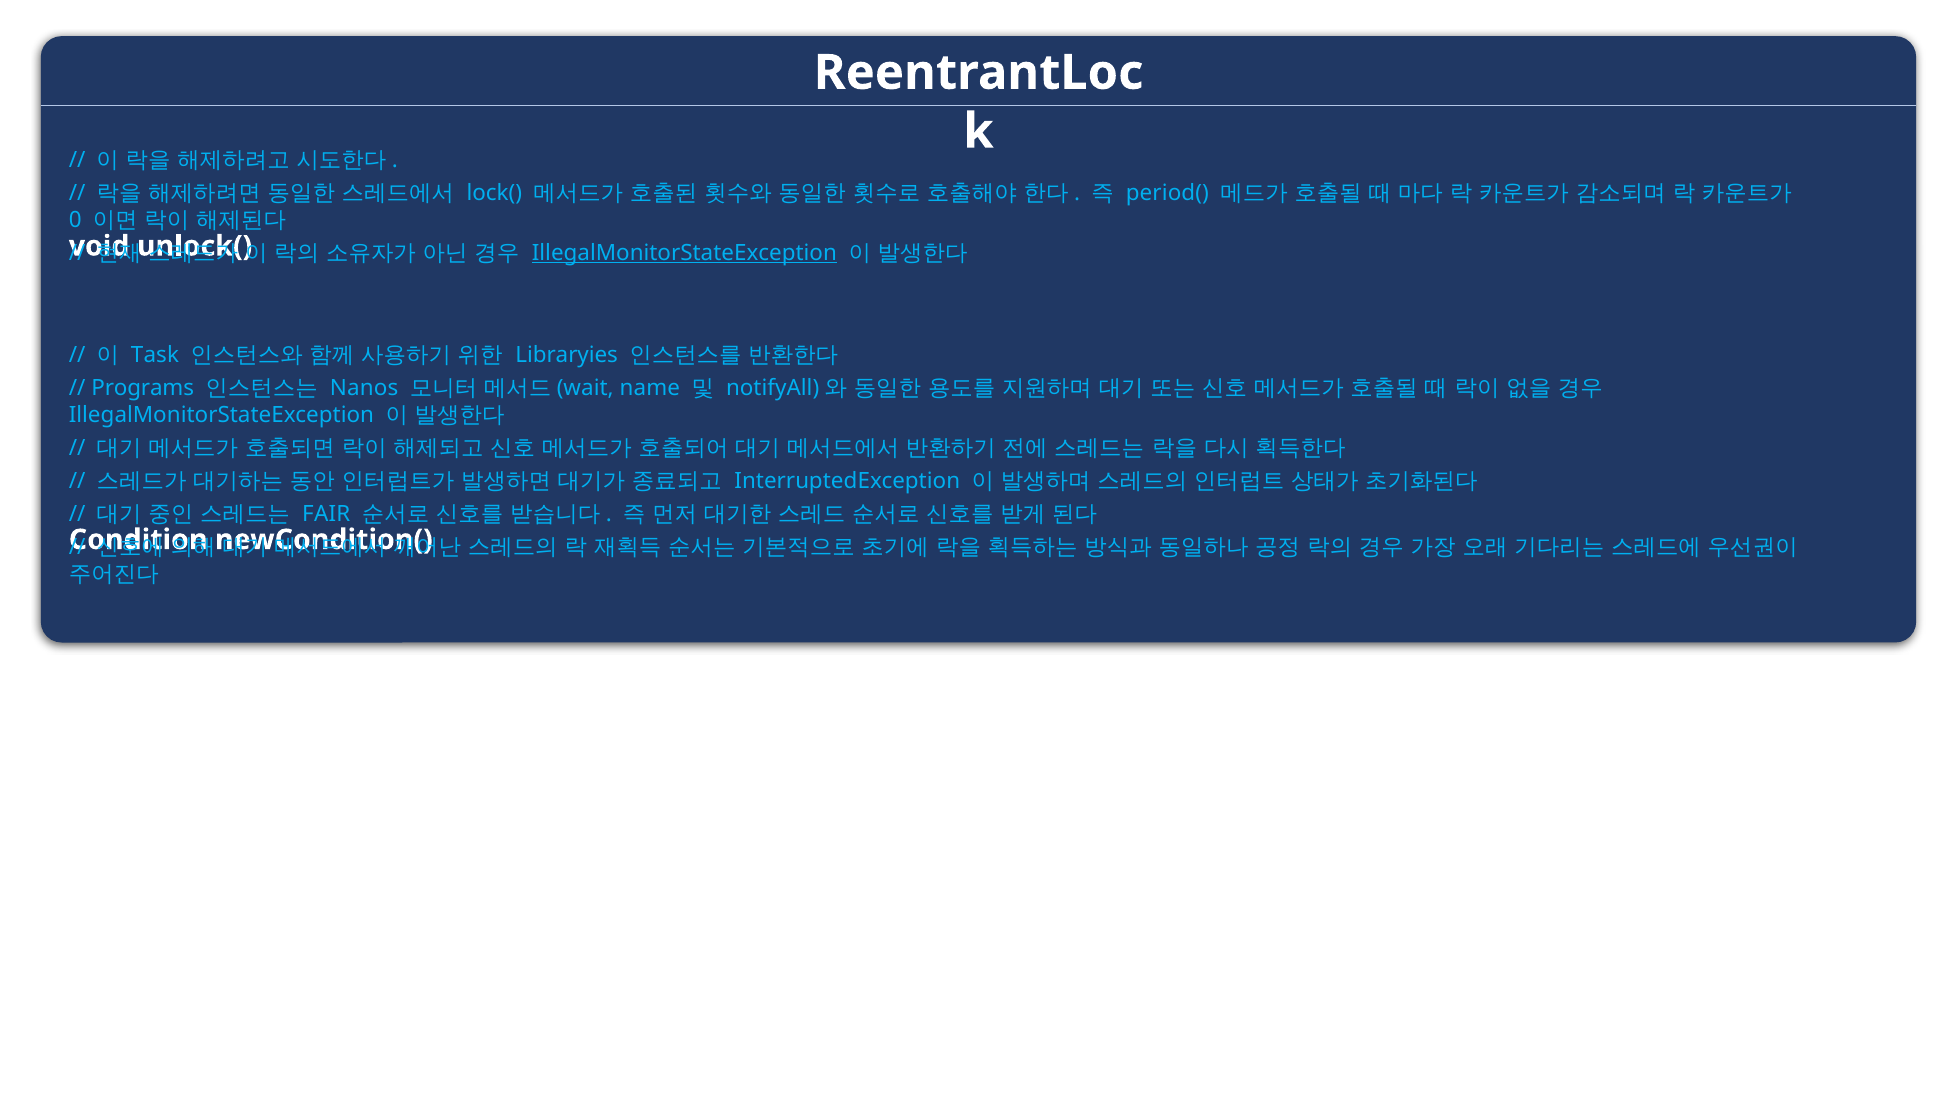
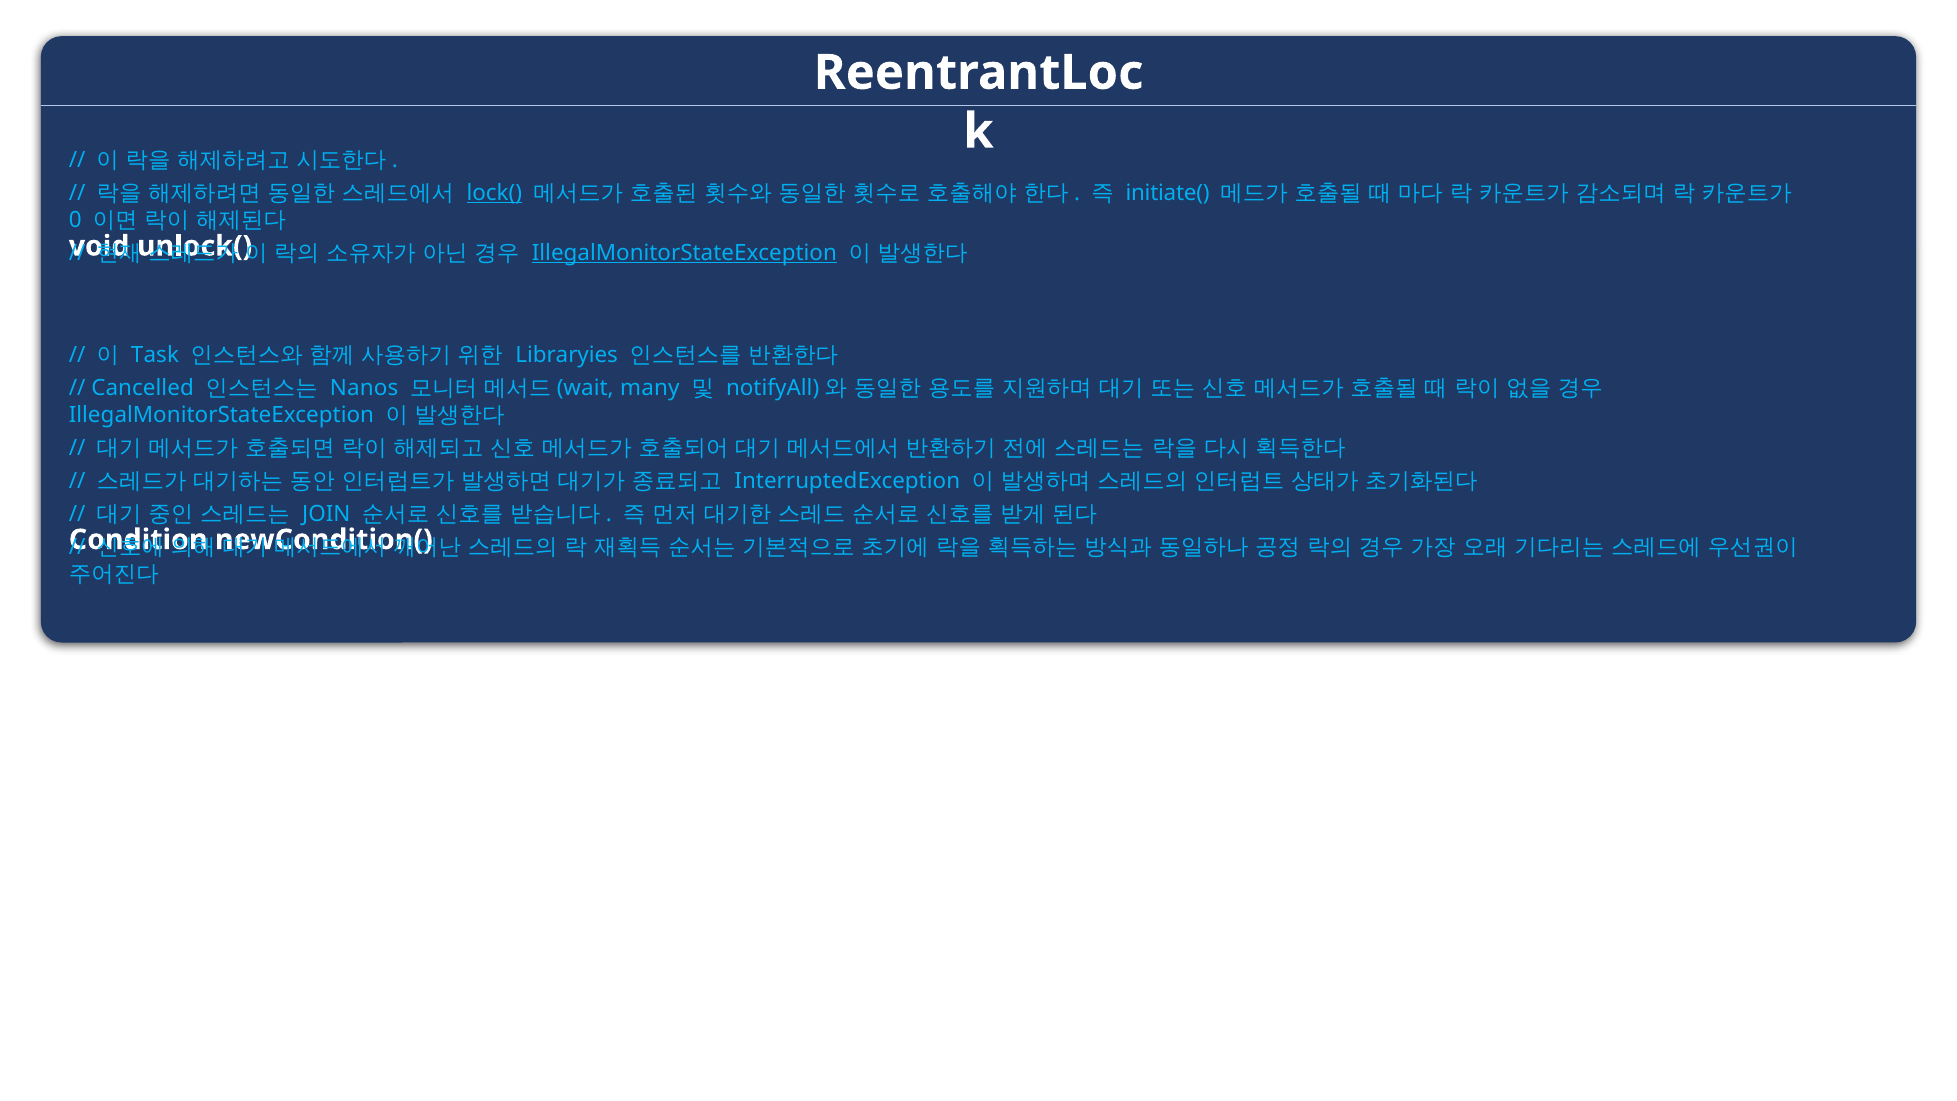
lock( underline: none -> present (494, 193)
period(: period( -> initiate( (1168, 193)
Programs: Programs -> Cancelled (143, 388)
name: name -> many (650, 388)
FAIR: FAIR -> JOIN (326, 514)
